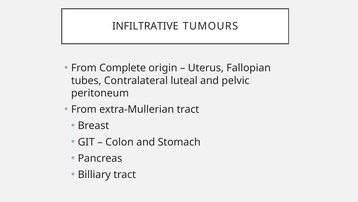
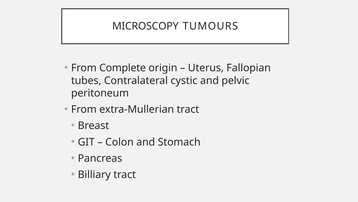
INFILTRATIVE: INFILTRATIVE -> MICROSCOPY (145, 26)
luteal: luteal -> cystic (184, 80)
